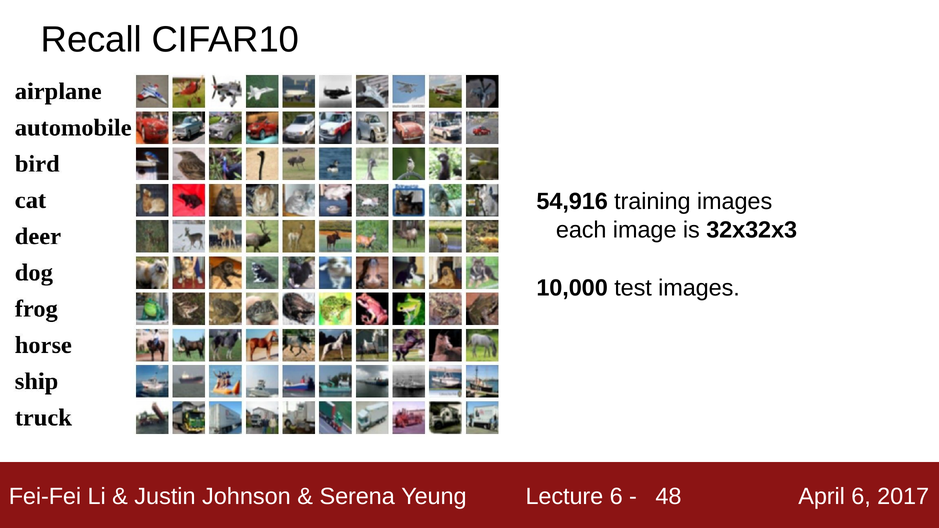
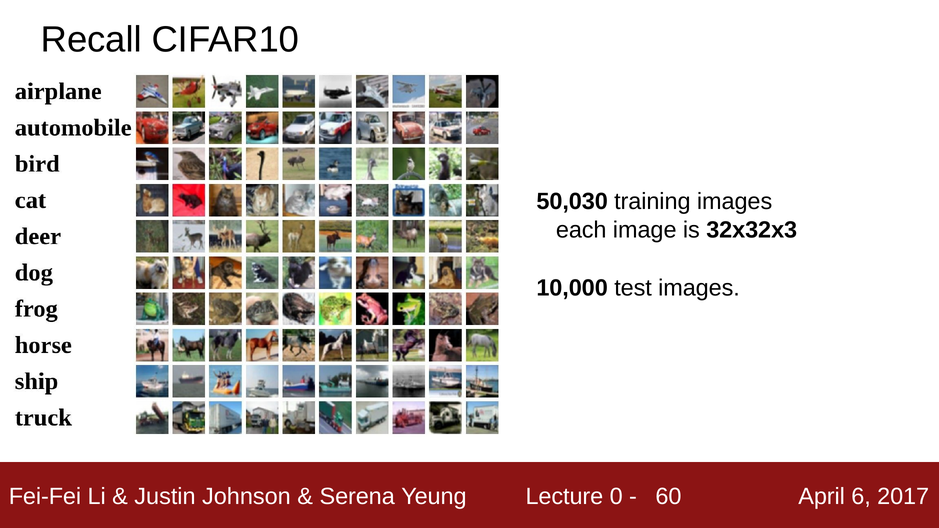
54,916: 54,916 -> 50,030 (572, 202)
Lecture 6: 6 -> 0 (616, 497)
48: 48 -> 60 (668, 497)
